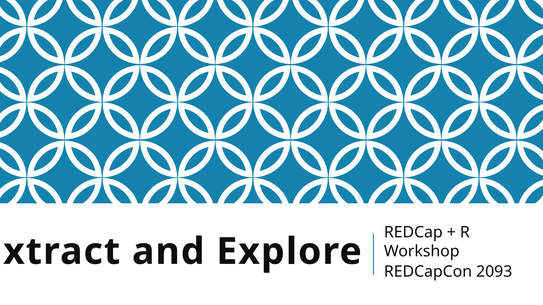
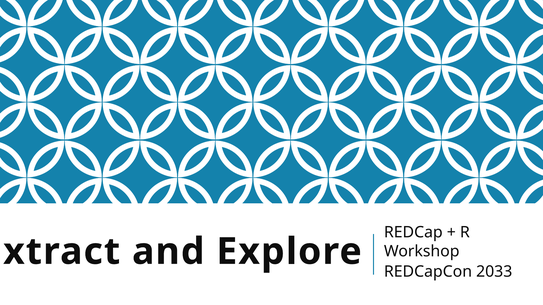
2093: 2093 -> 2033 (494, 272)
